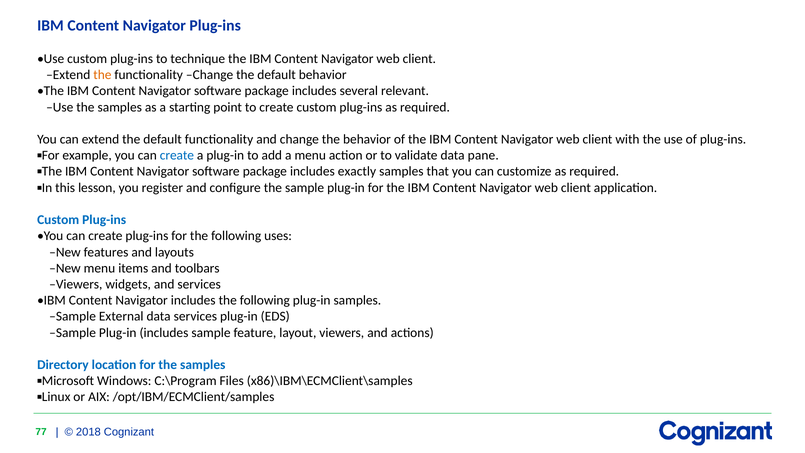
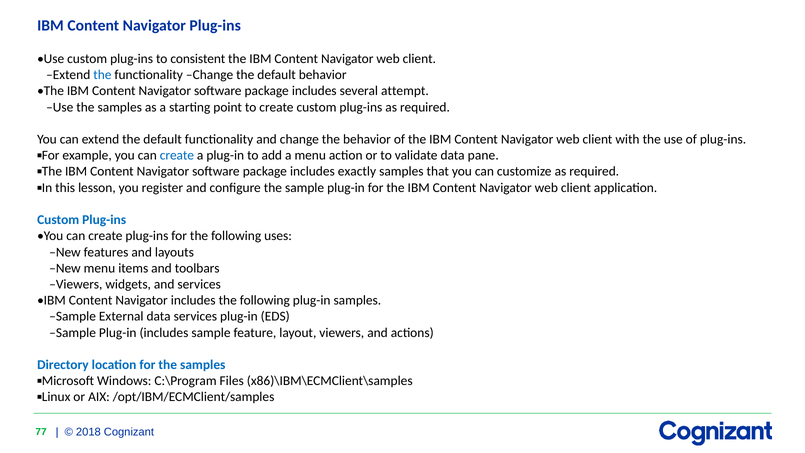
technique: technique -> consistent (198, 59)
the colour: orange -> blue (102, 75)
relevant: relevant -> attempt (405, 91)
